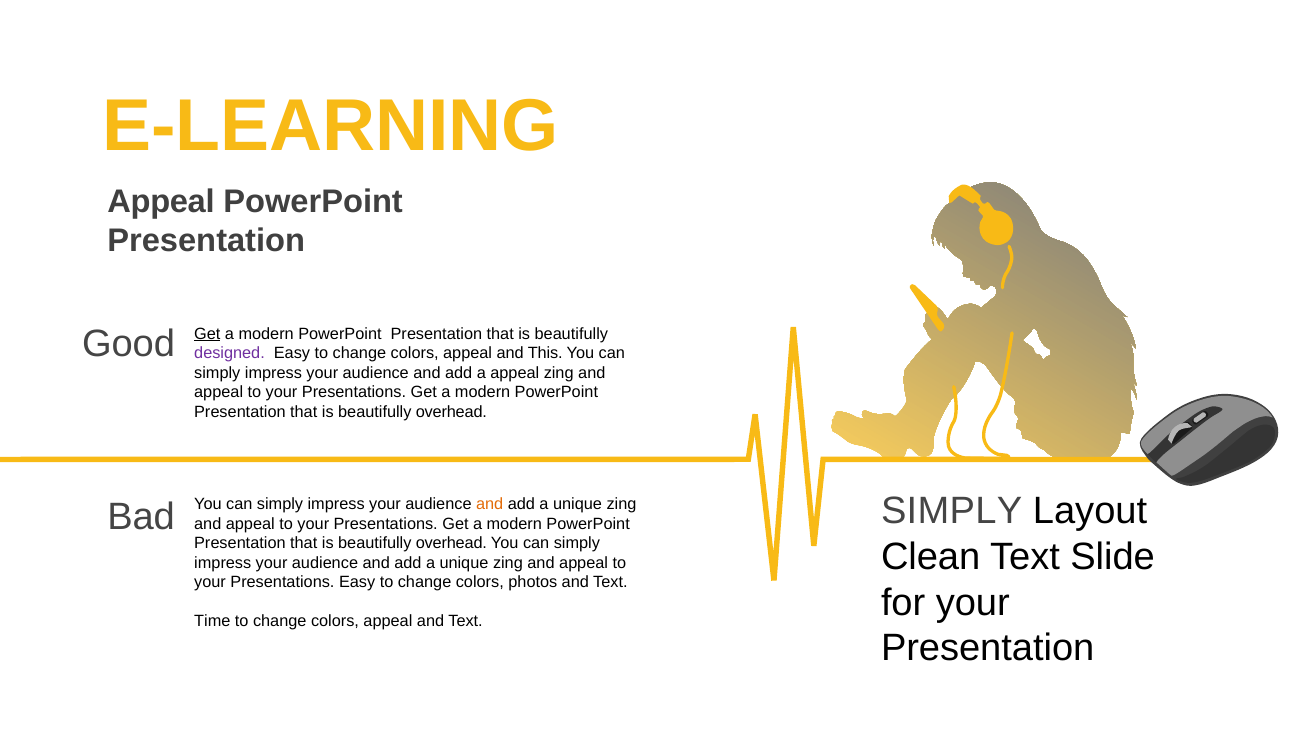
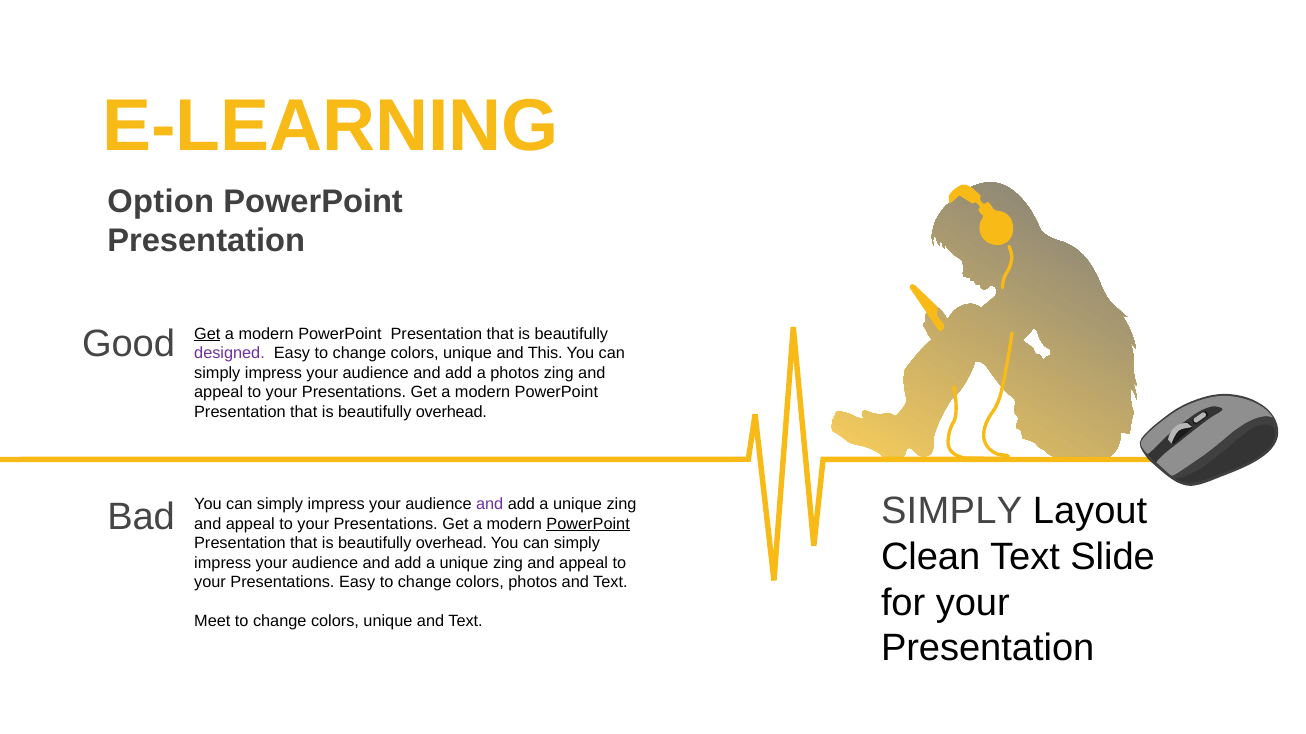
Appeal: Appeal -> Option (161, 202)
appeal: appeal -> unique (468, 354)
a appeal: appeal -> photos (515, 373)
and colour: orange -> purple (490, 505)
PowerPoint underline: none -> present (588, 524)
Time: Time -> Meet (212, 622)
appeal: appeal -> unique (388, 622)
